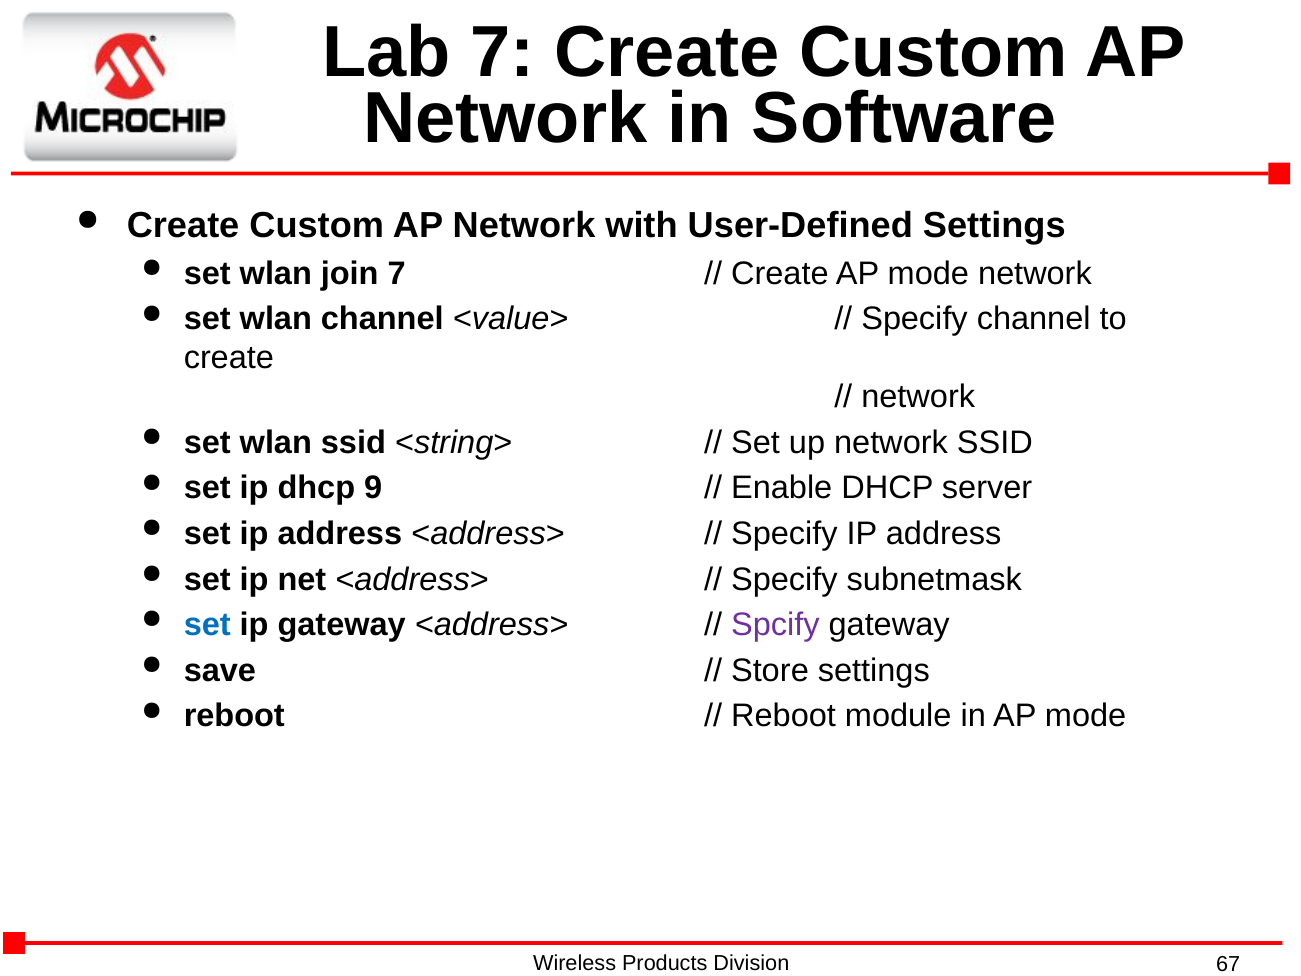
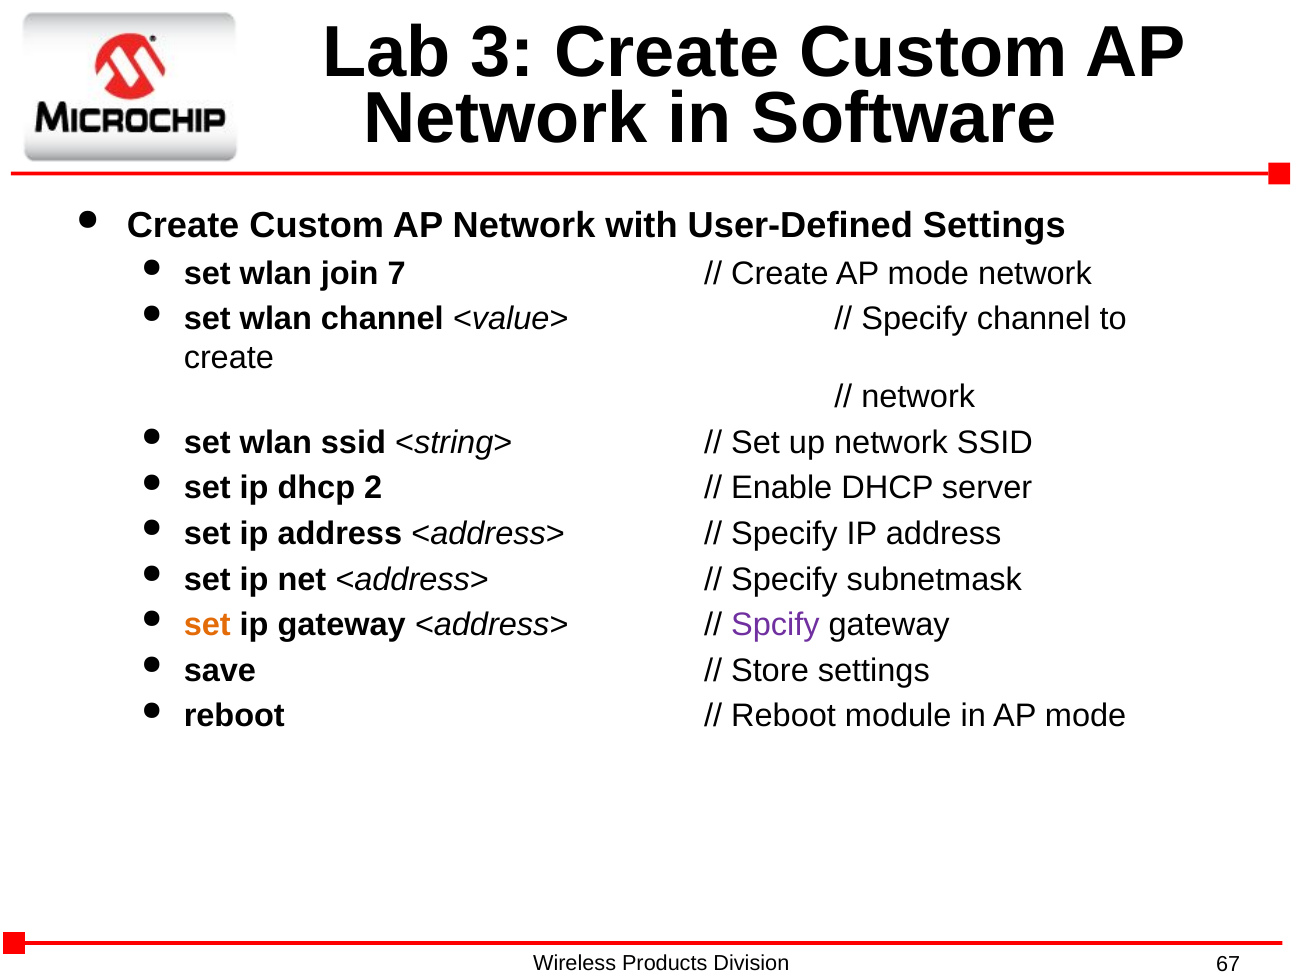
Lab 7: 7 -> 3 (503, 53)
9: 9 -> 2 (373, 488)
set colour: blue -> orange (207, 625)
